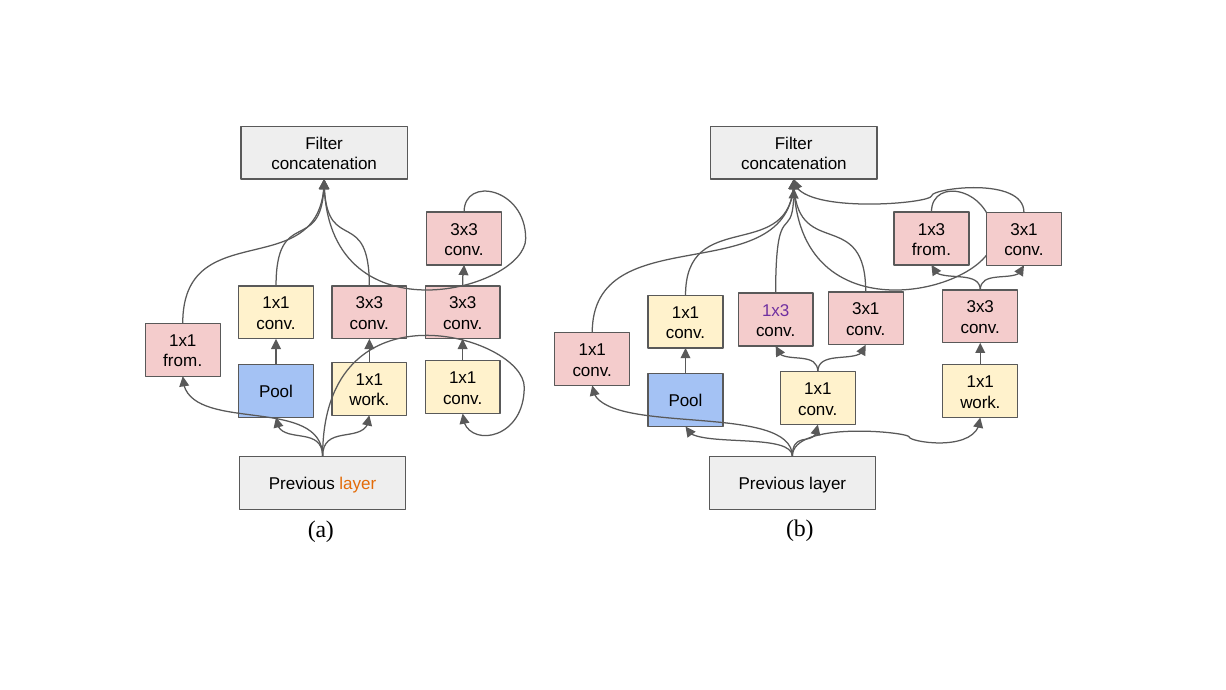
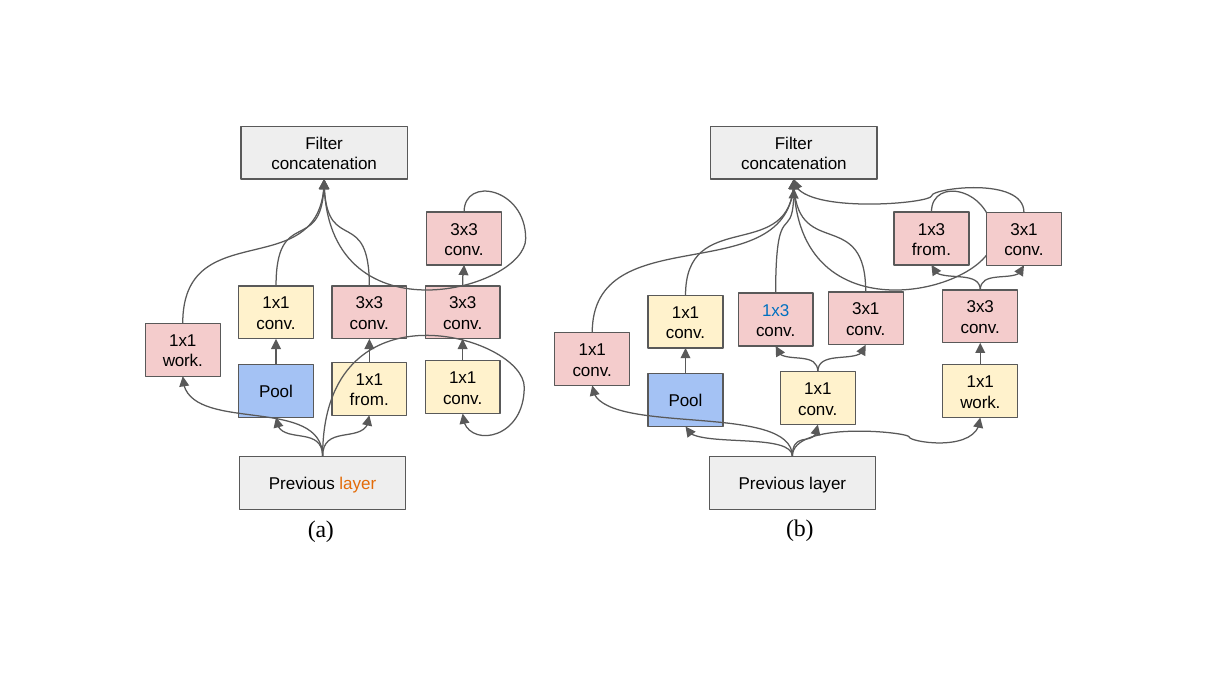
1x3 colour: purple -> blue (776, 310)
from: from -> work (183, 361)
work: work -> from (369, 400)
